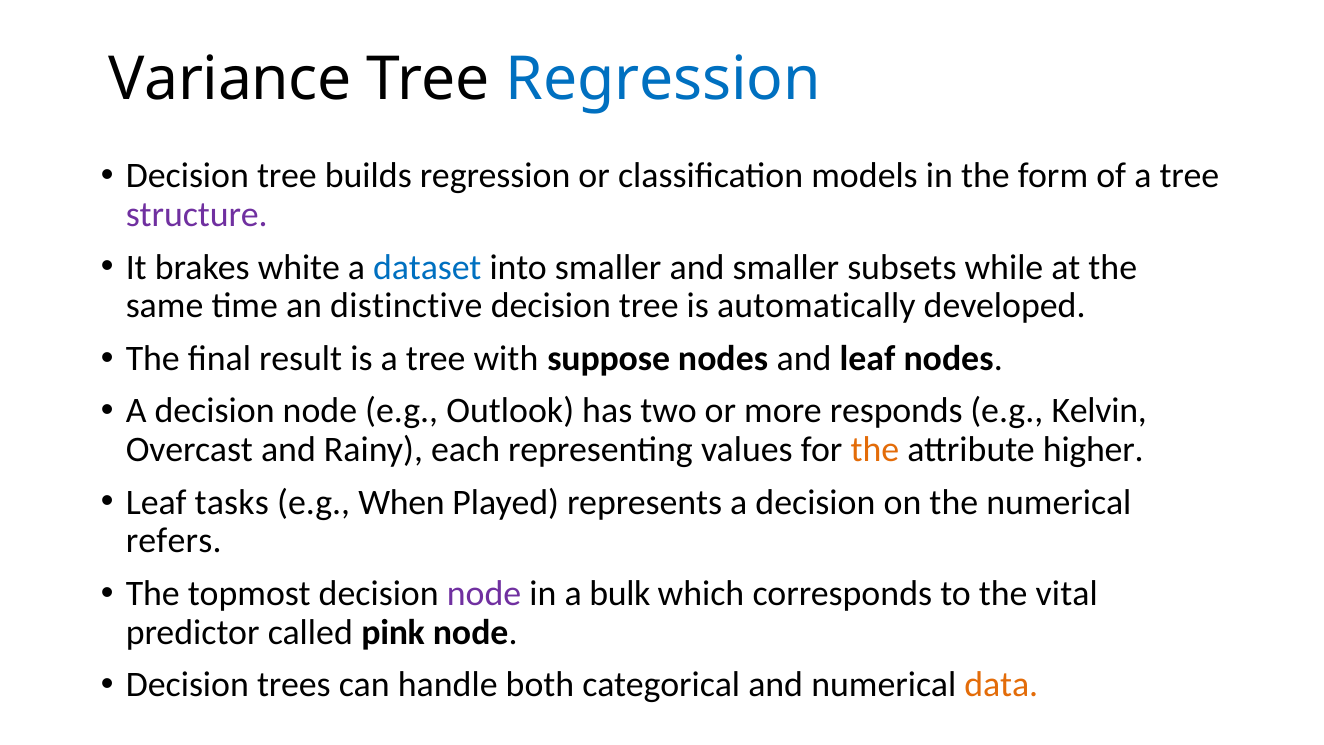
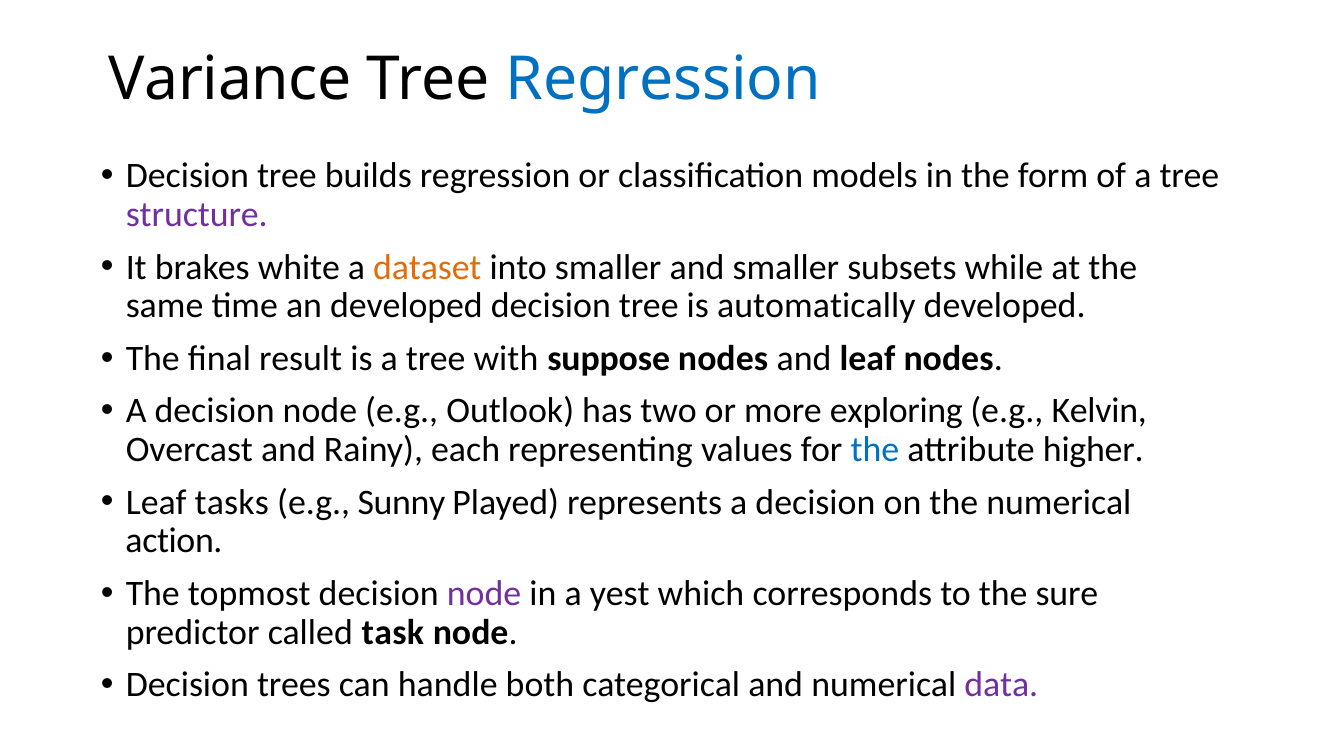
dataset colour: blue -> orange (427, 267)
an distinctive: distinctive -> developed (406, 306)
responds: responds -> exploring (896, 411)
the colour: orange -> blue (875, 450)
When: When -> Sunny (401, 502)
refers: refers -> action (174, 541)
bulk: bulk -> yest (620, 593)
vital: vital -> sure (1067, 593)
pink: pink -> task (393, 632)
data colour: orange -> purple (1001, 685)
